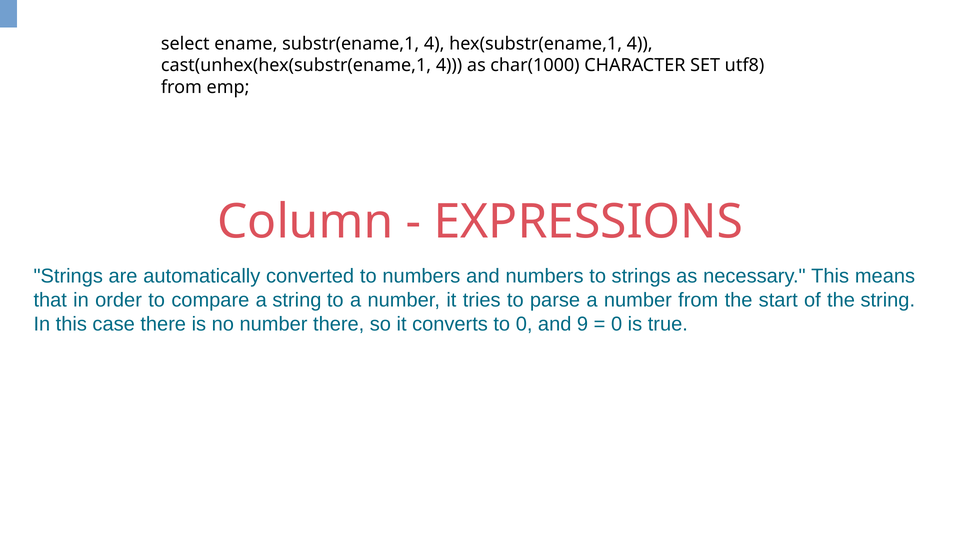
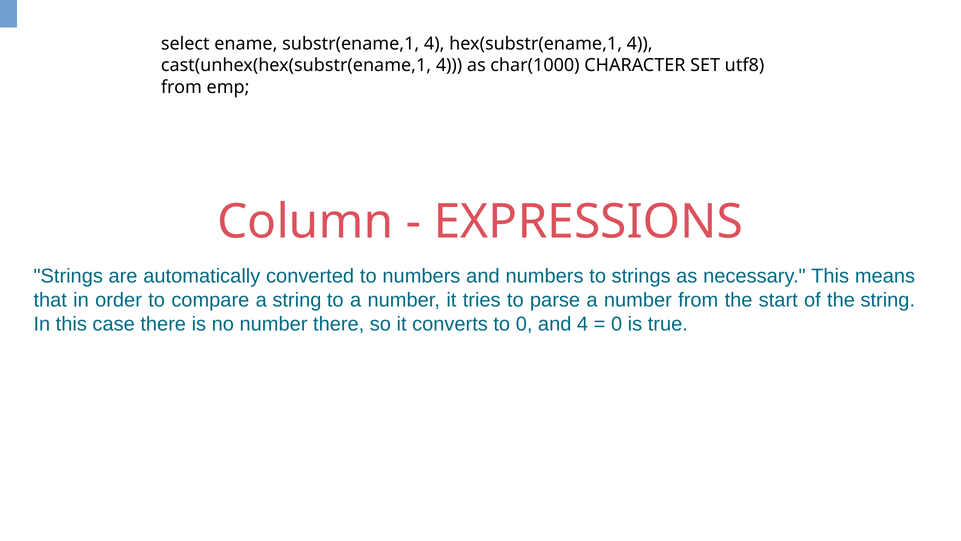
and 9: 9 -> 4 (583, 324)
